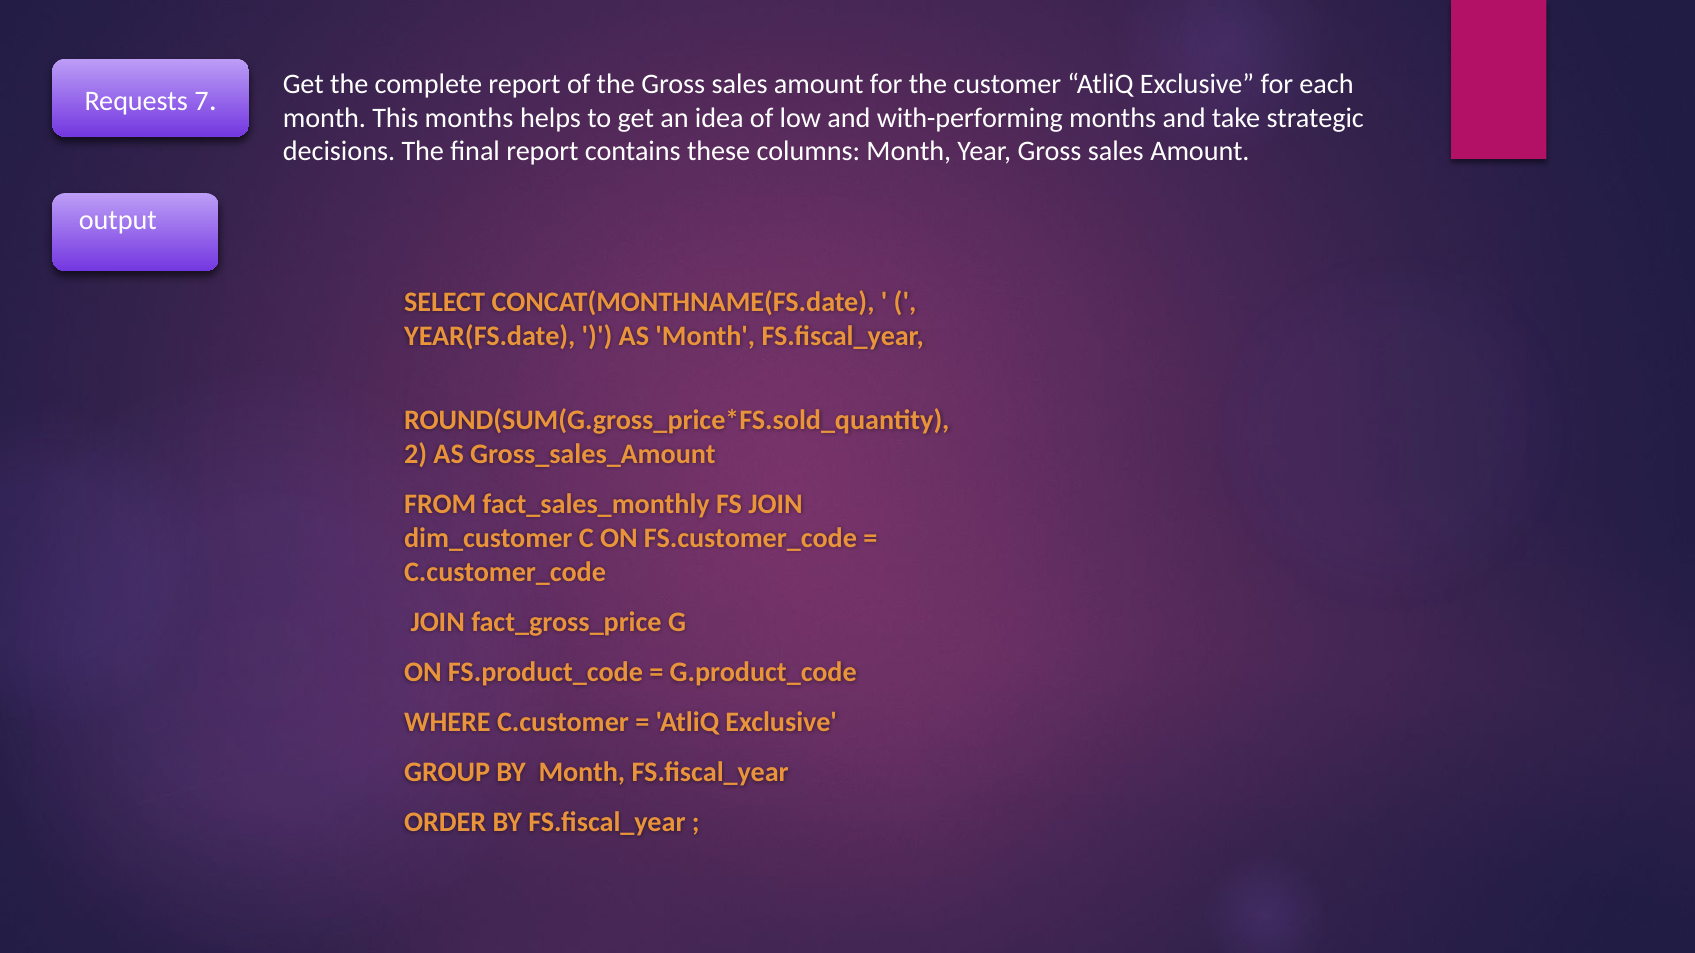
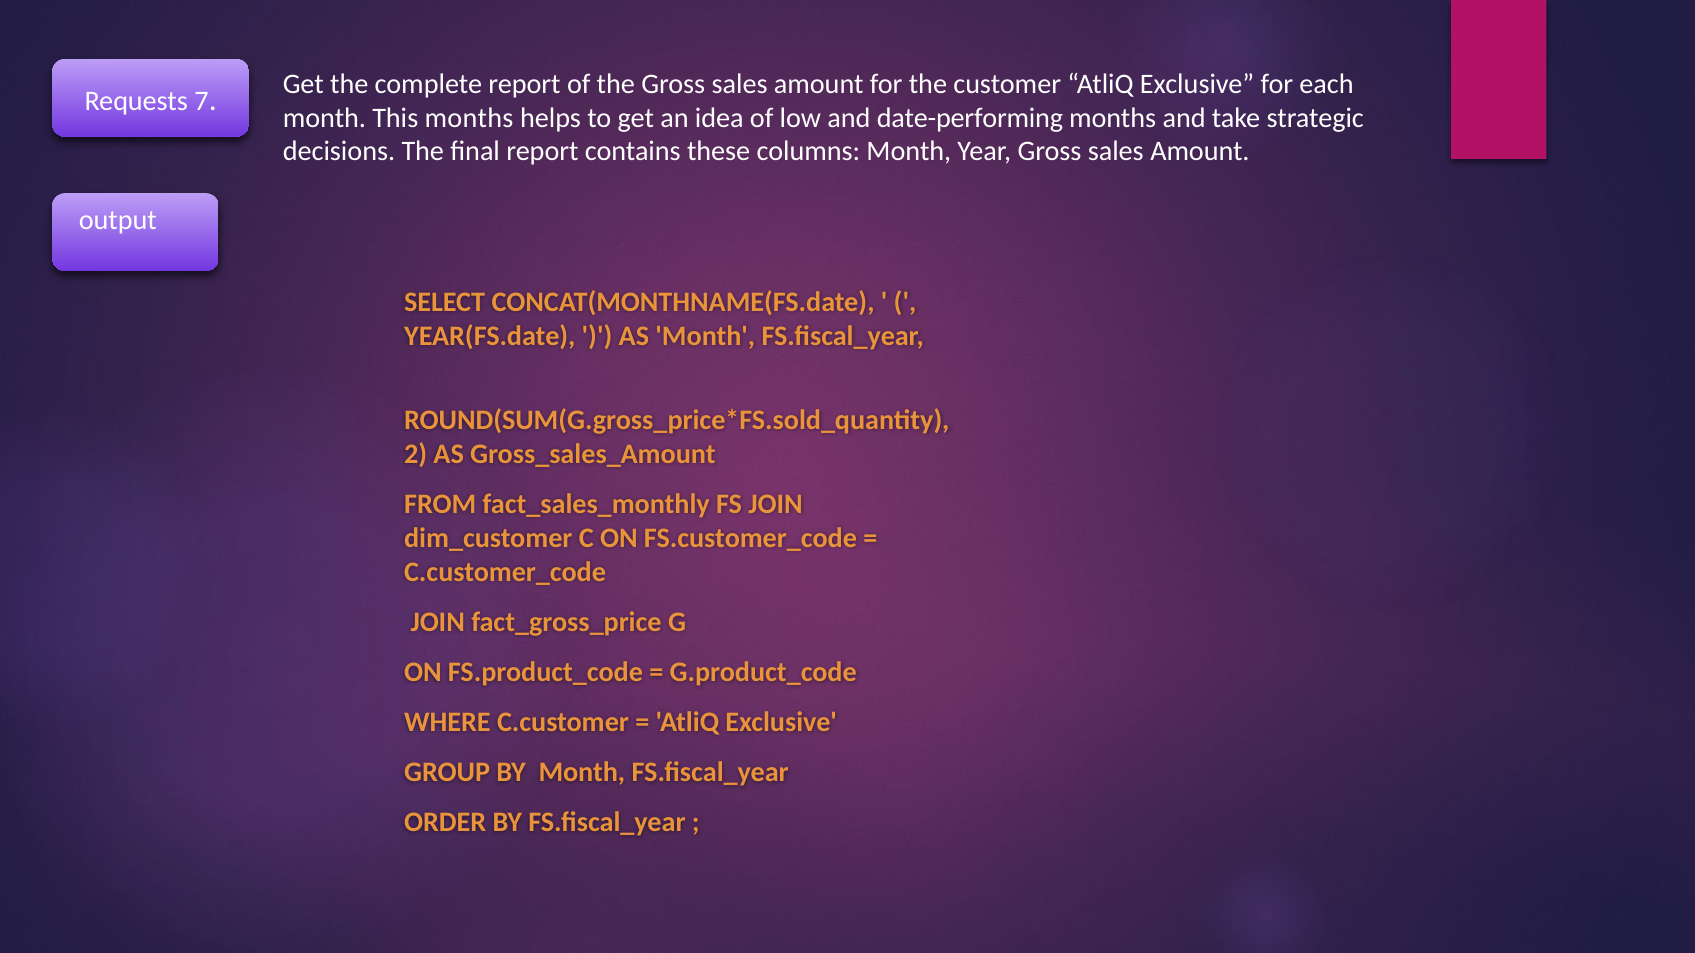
with-performing: with-performing -> date-performing (970, 118)
